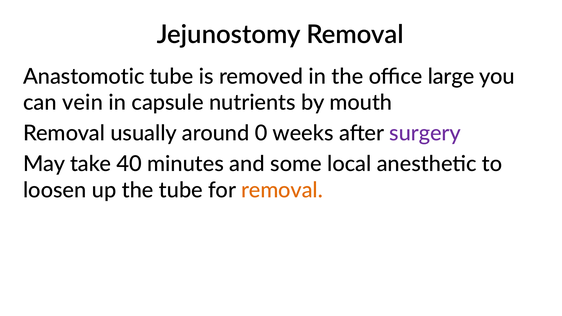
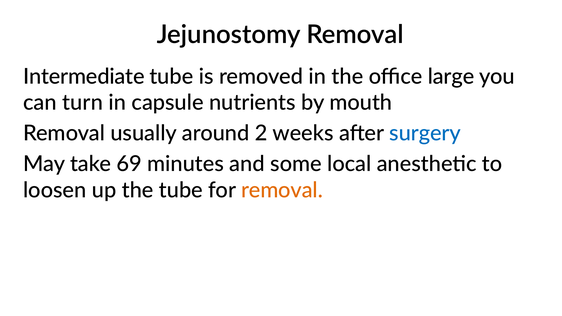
Anastomotic: Anastomotic -> Intermediate (84, 76)
vein: vein -> turn (83, 103)
0: 0 -> 2 (261, 133)
surgery colour: purple -> blue (425, 133)
40: 40 -> 69 (129, 164)
